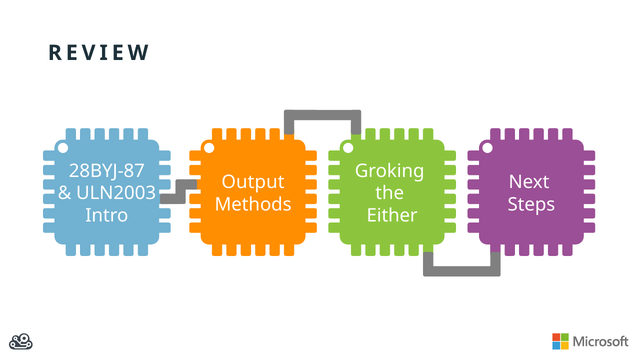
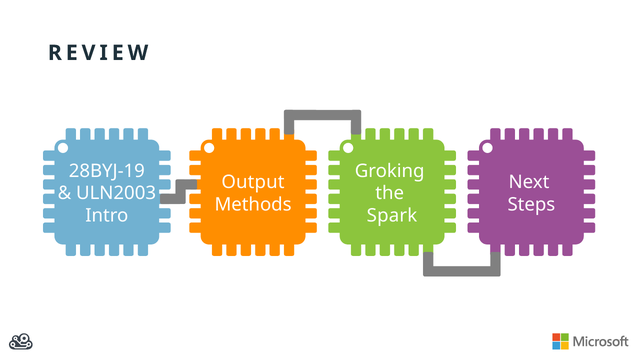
28BYJ-87: 28BYJ-87 -> 28BYJ-19 (107, 171)
Either: Either -> Spark (392, 216)
